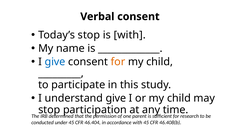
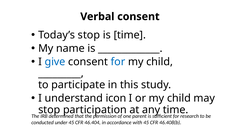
is with: with -> time (130, 35)
for colour: orange -> blue (118, 62)
understand give: give -> icon (116, 98)
